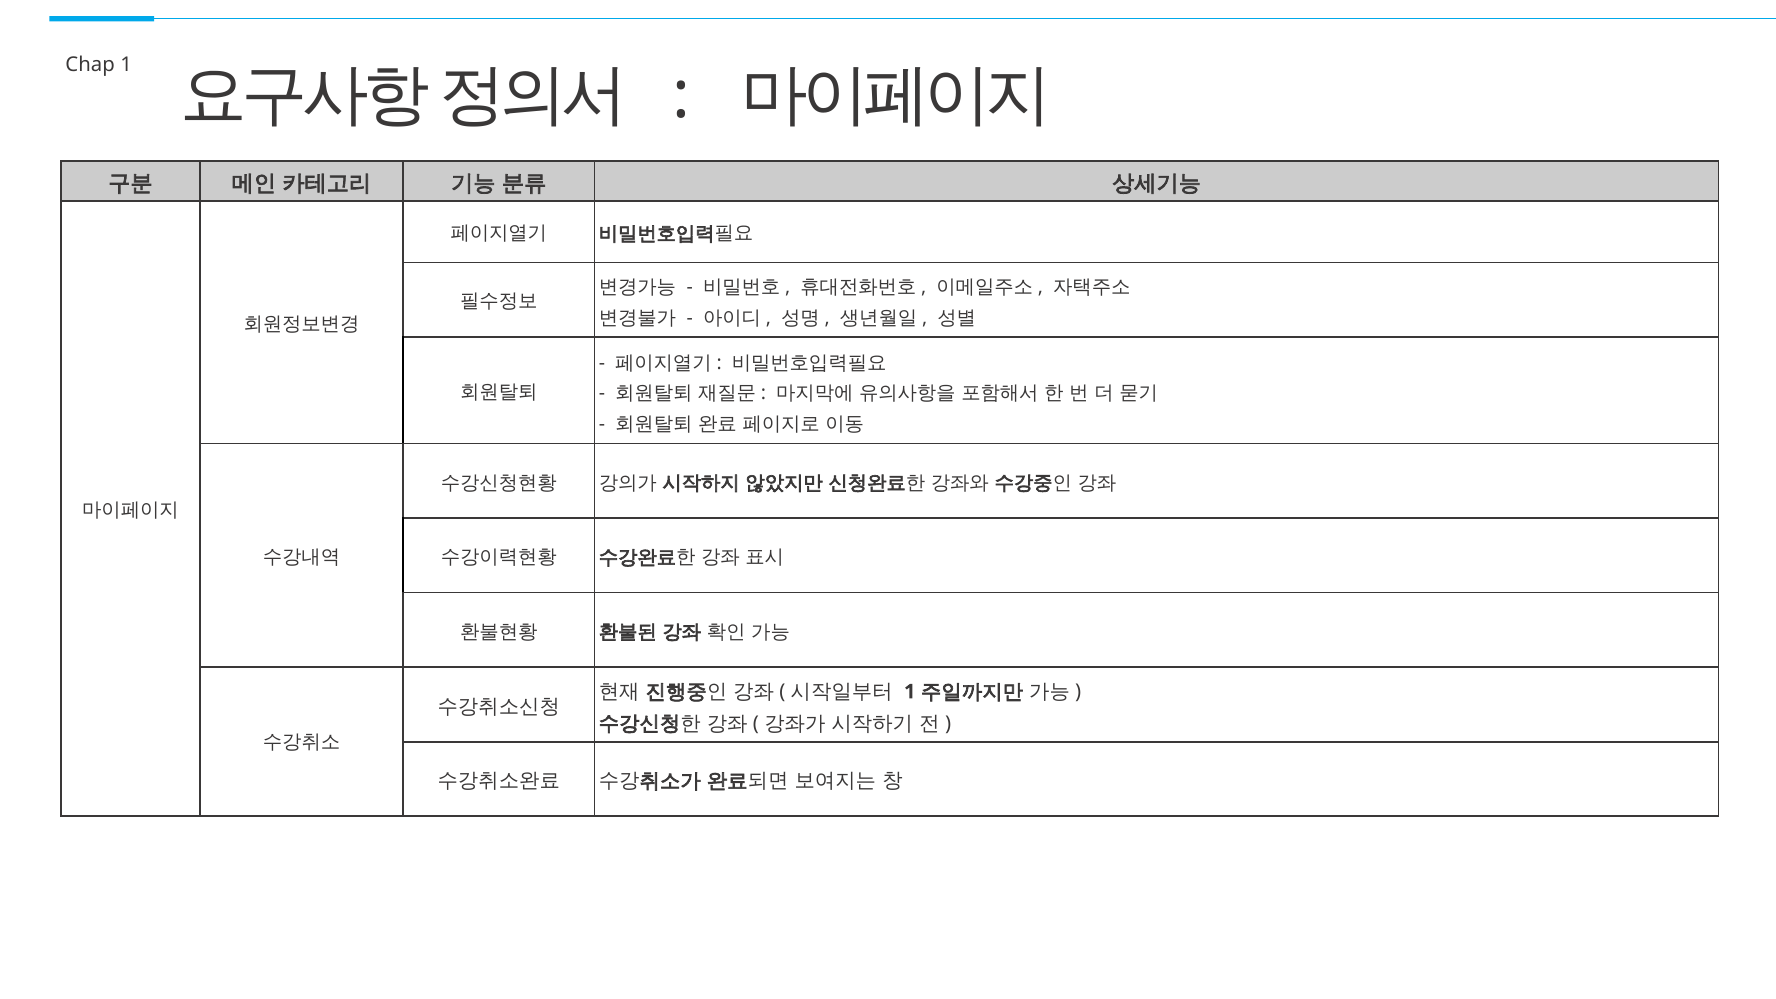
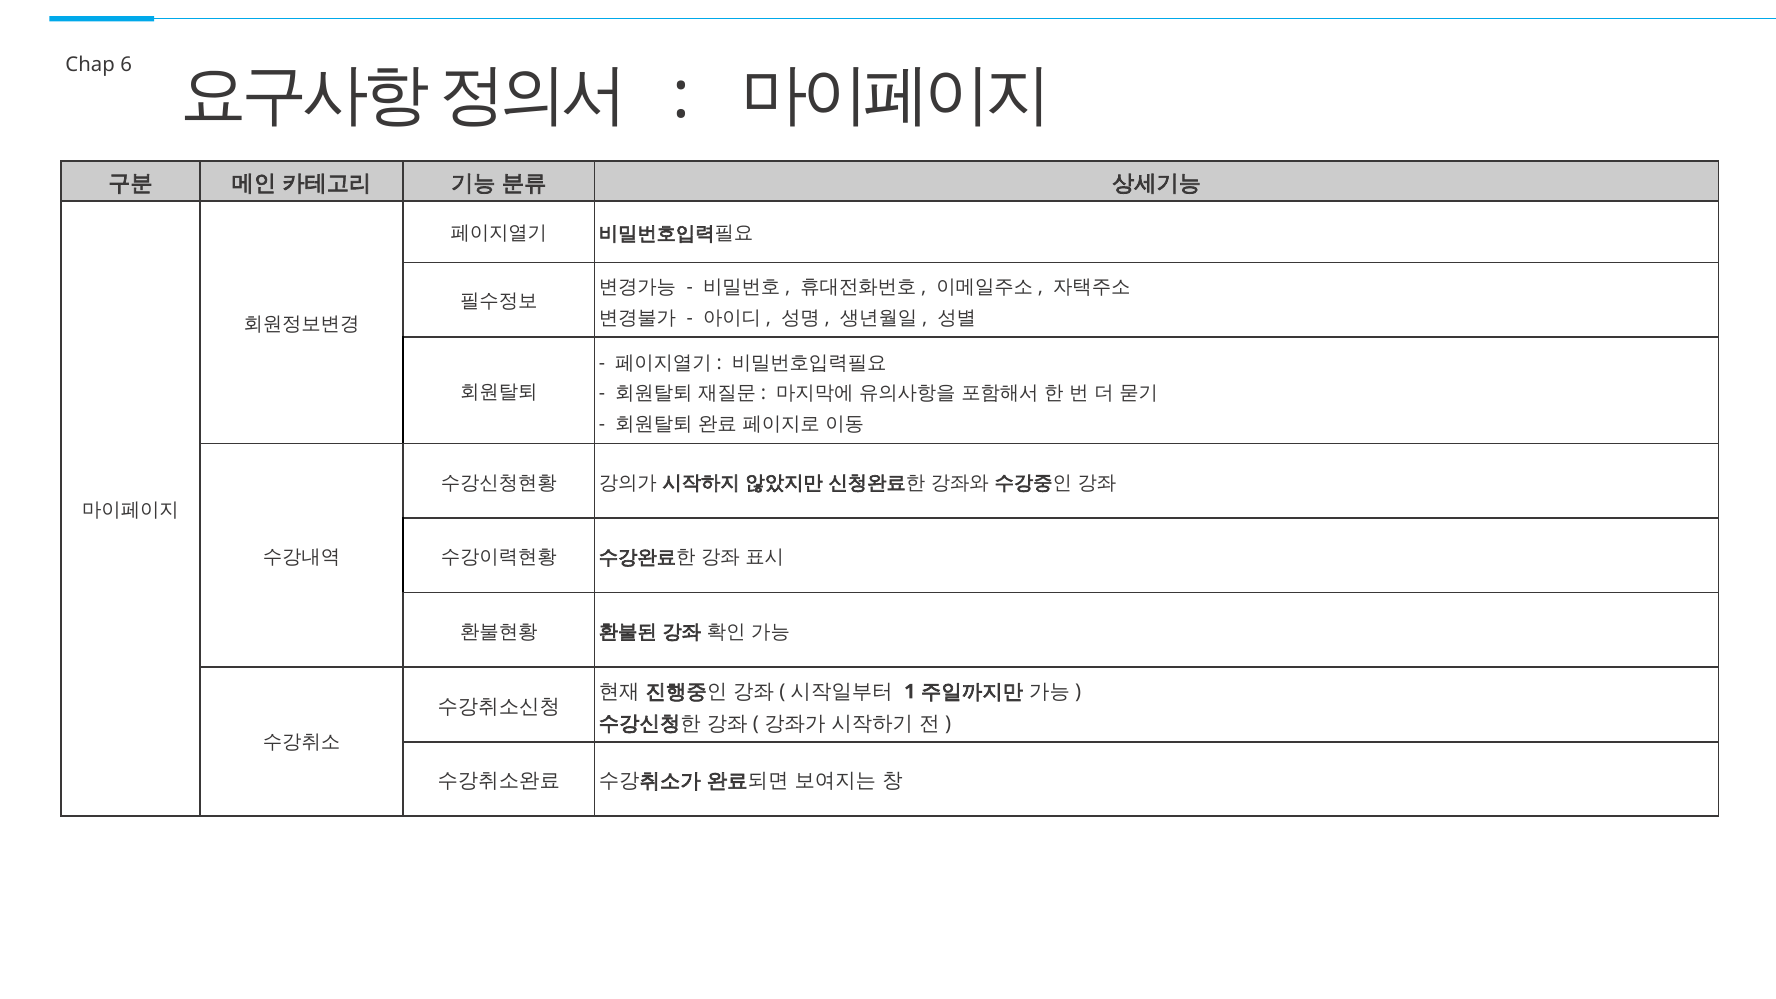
Chap 1: 1 -> 6 (126, 65)
